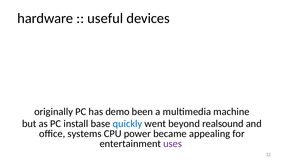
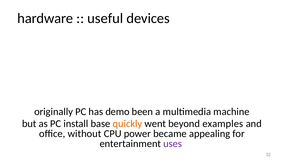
quickly colour: blue -> orange (127, 124)
realsound: realsound -> examples (223, 124)
systems: systems -> without (85, 134)
